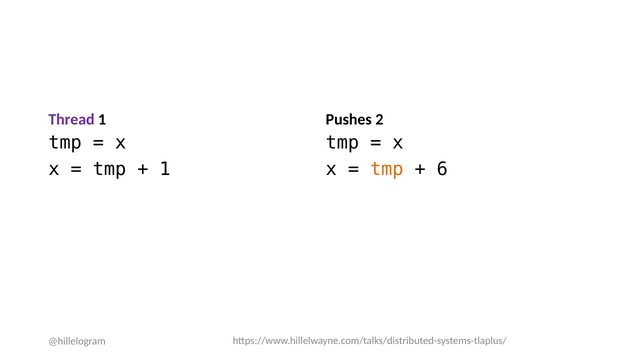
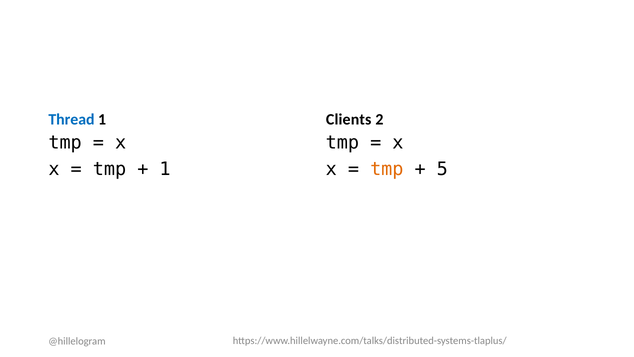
Thread colour: purple -> blue (71, 119)
Pushes: Pushes -> Clients (349, 119)
6: 6 -> 5 (442, 169)
